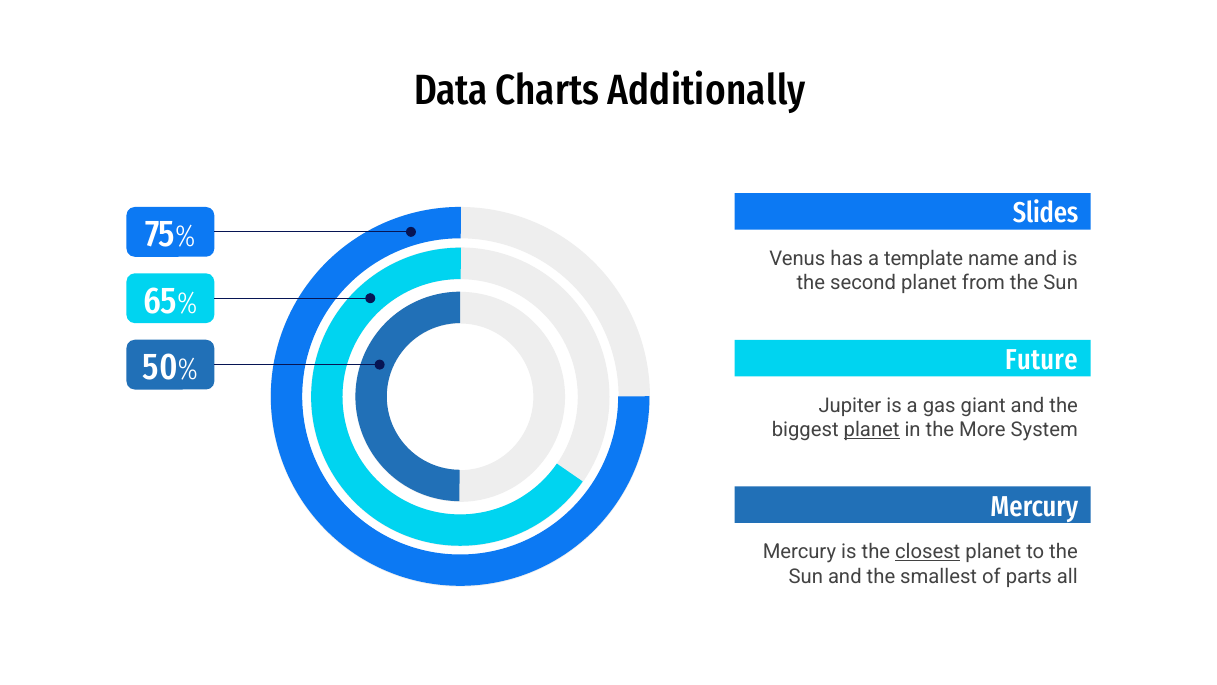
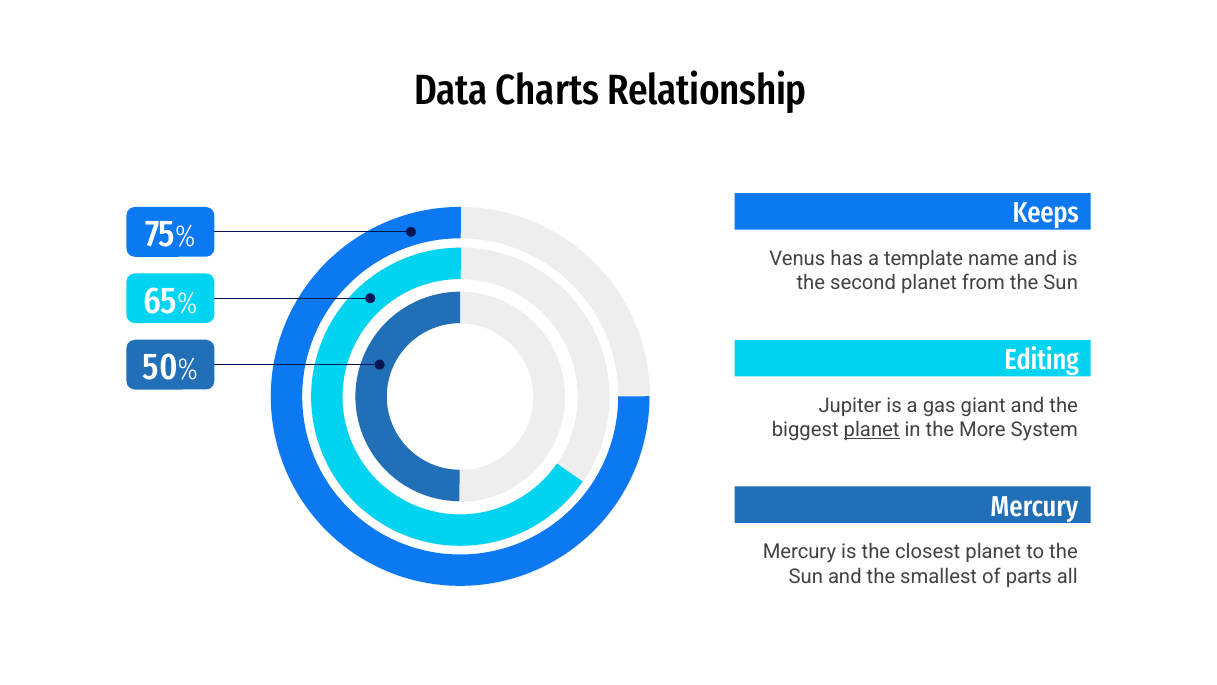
Additionally: Additionally -> Relationship (707, 90)
Slides: Slides -> Keeps (1046, 213)
Future: Future -> Editing (1042, 360)
closest underline: present -> none (928, 552)
